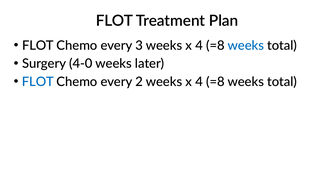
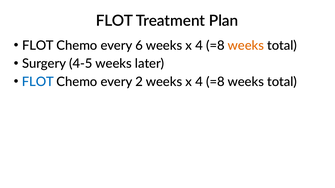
3: 3 -> 6 (139, 46)
weeks colour: blue -> orange (246, 46)
4-0: 4-0 -> 4-5 (81, 64)
